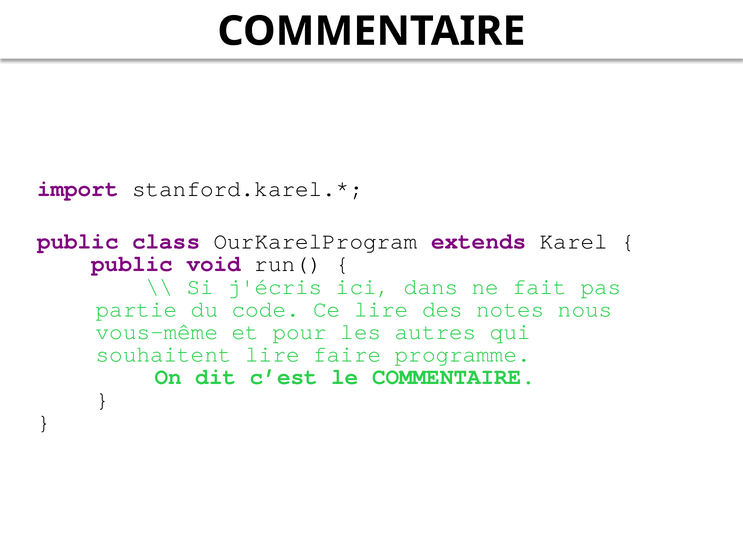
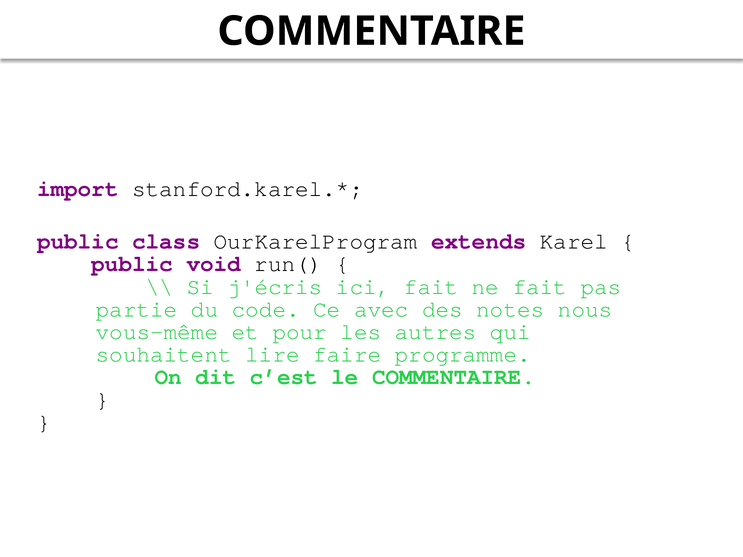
ici dans: dans -> fait (431, 287)
Ce lire: lire -> avec (381, 309)
